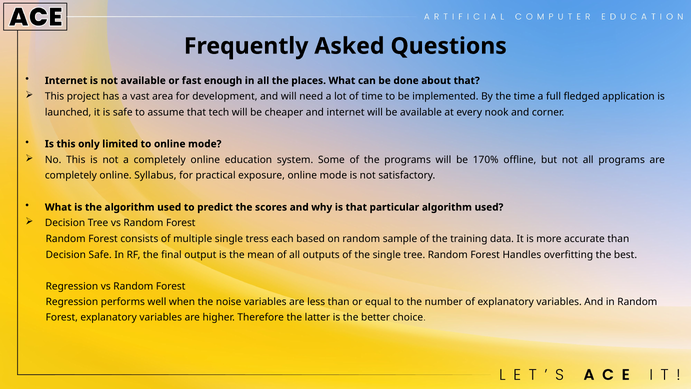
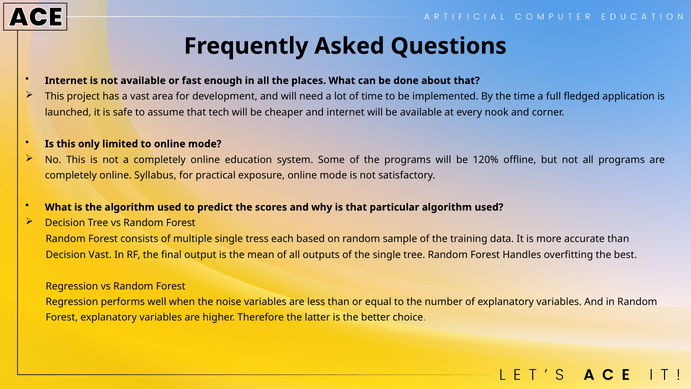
170%: 170% -> 120% (486, 160)
Decision Safe: Safe -> Vast (100, 255)
